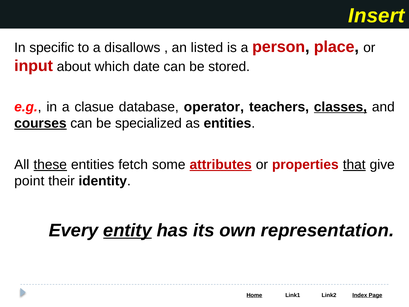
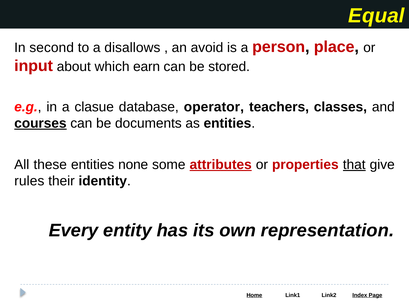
Insert: Insert -> Equal (376, 16)
specific: specific -> second (52, 47)
listed: listed -> avoid (207, 47)
date: date -> earn (147, 67)
classes underline: present -> none (340, 107)
specialized: specialized -> documents (148, 123)
these underline: present -> none (50, 165)
fetch: fetch -> none (133, 165)
point: point -> rules (29, 181)
entity underline: present -> none (128, 230)
